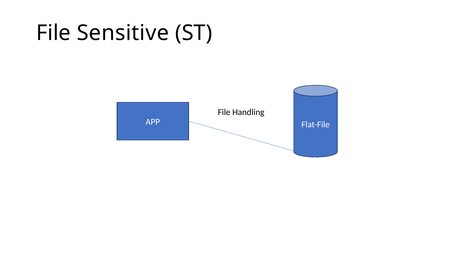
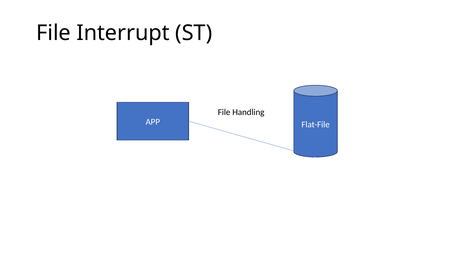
Sensitive: Sensitive -> Interrupt (123, 33)
